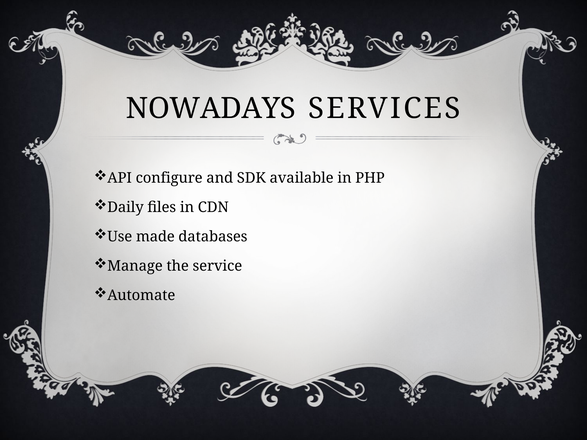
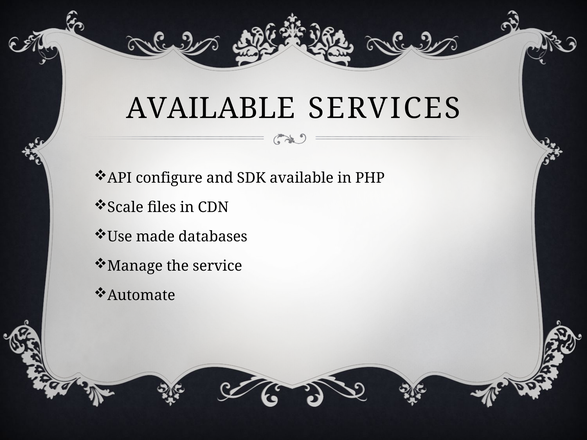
NOWADAYS: NOWADAYS -> AVAILABLE (211, 109)
Daily: Daily -> Scale (125, 207)
